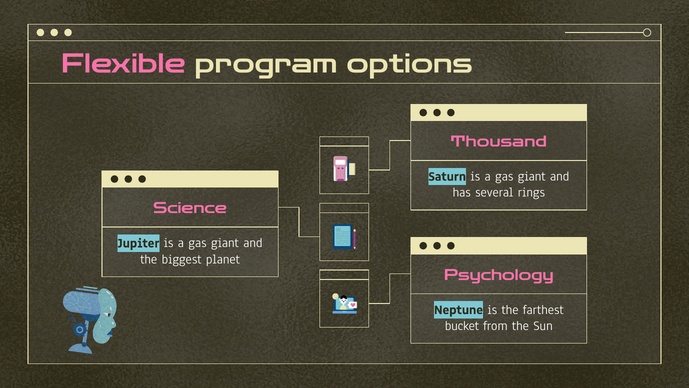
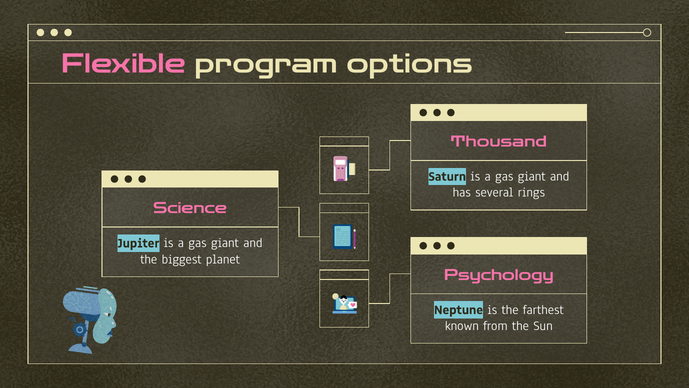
bucket: bucket -> known (462, 325)
